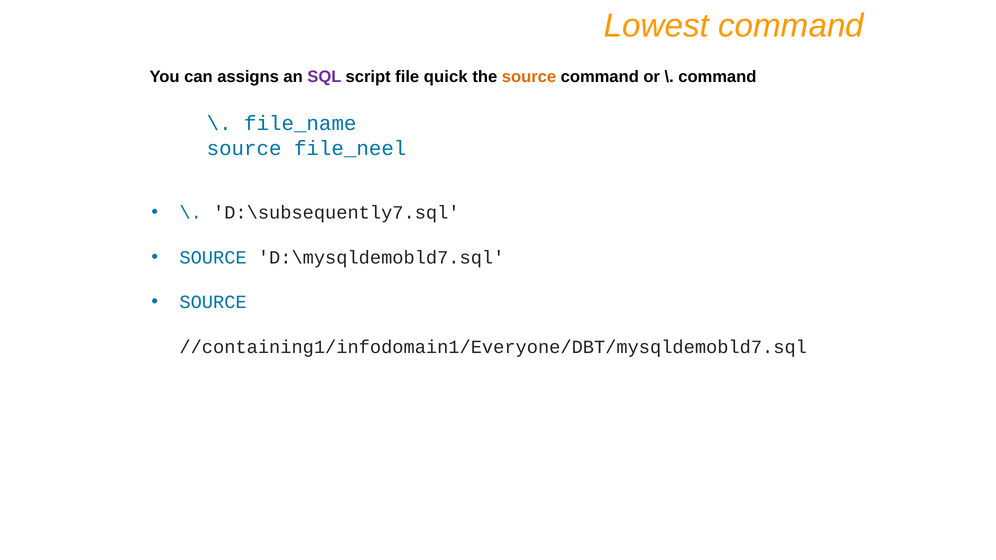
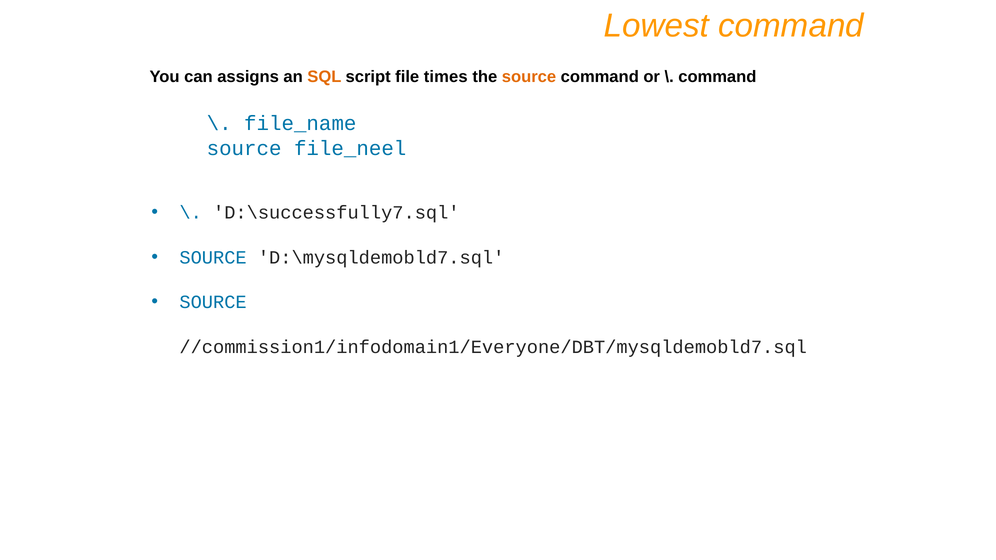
SQL colour: purple -> orange (324, 77)
quick: quick -> times (446, 77)
D:\subsequently7.sql: D:\subsequently7.sql -> D:\successfully7.sql (336, 213)
//containing1/infodomain1/Everyone/DBT/mysqldemobld7.sql: //containing1/infodomain1/Everyone/DBT/mysqldemobld7.sql -> //commission1/infodomain1/Everyone/DBT/mysqldemobld7.sql (493, 347)
